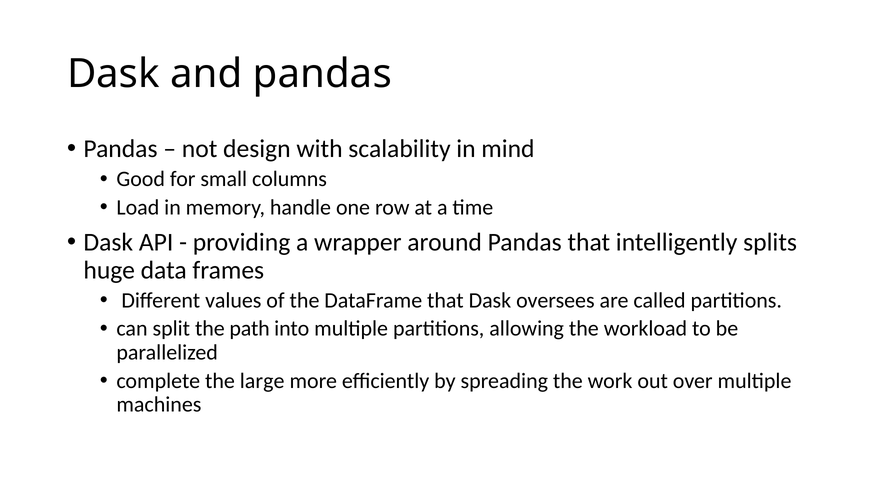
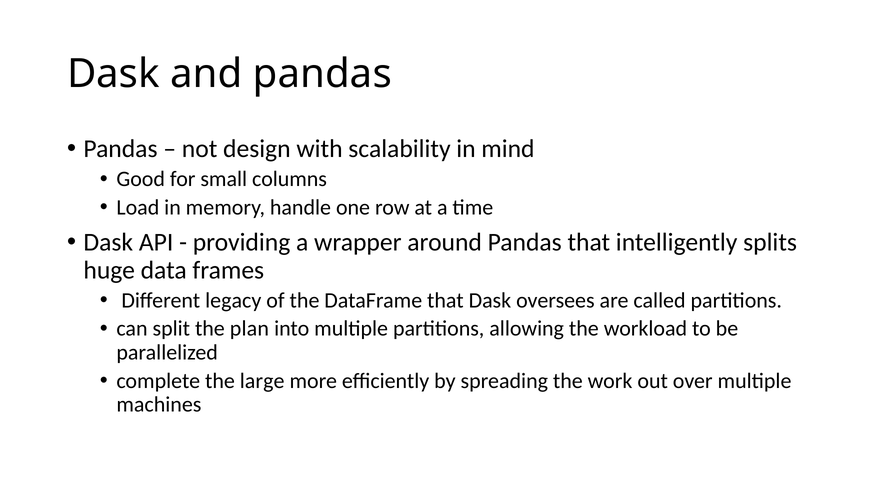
values: values -> legacy (233, 300)
path: path -> plan (249, 328)
